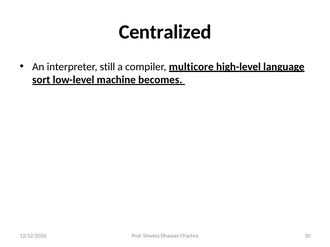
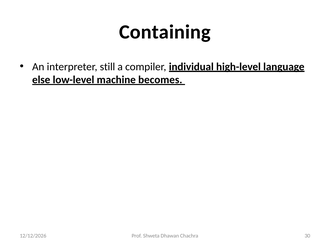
Centralized: Centralized -> Containing (165, 32)
multicore: multicore -> individual (191, 67)
sort: sort -> else (41, 80)
